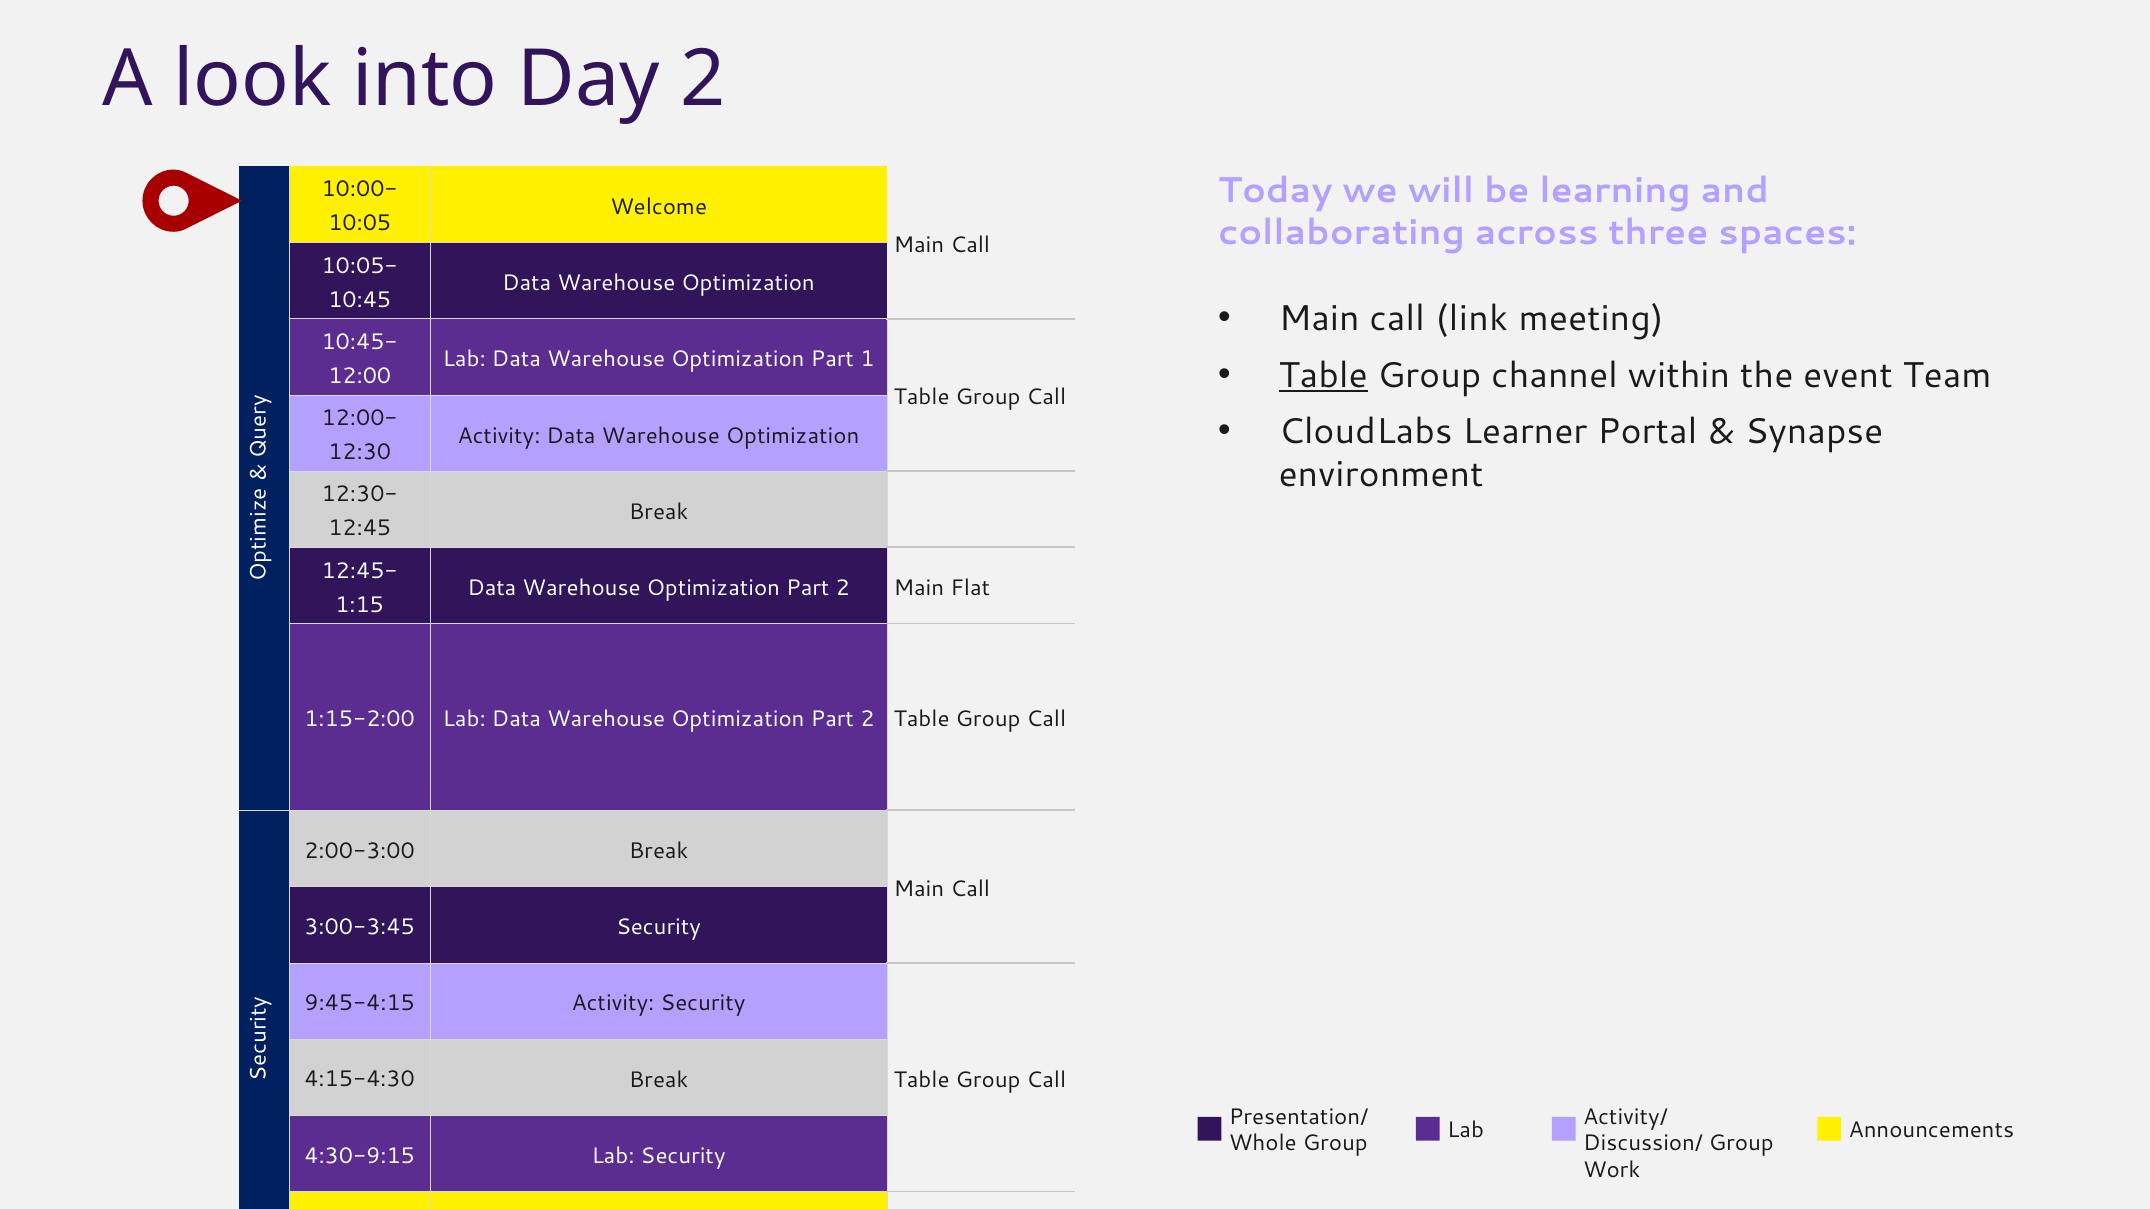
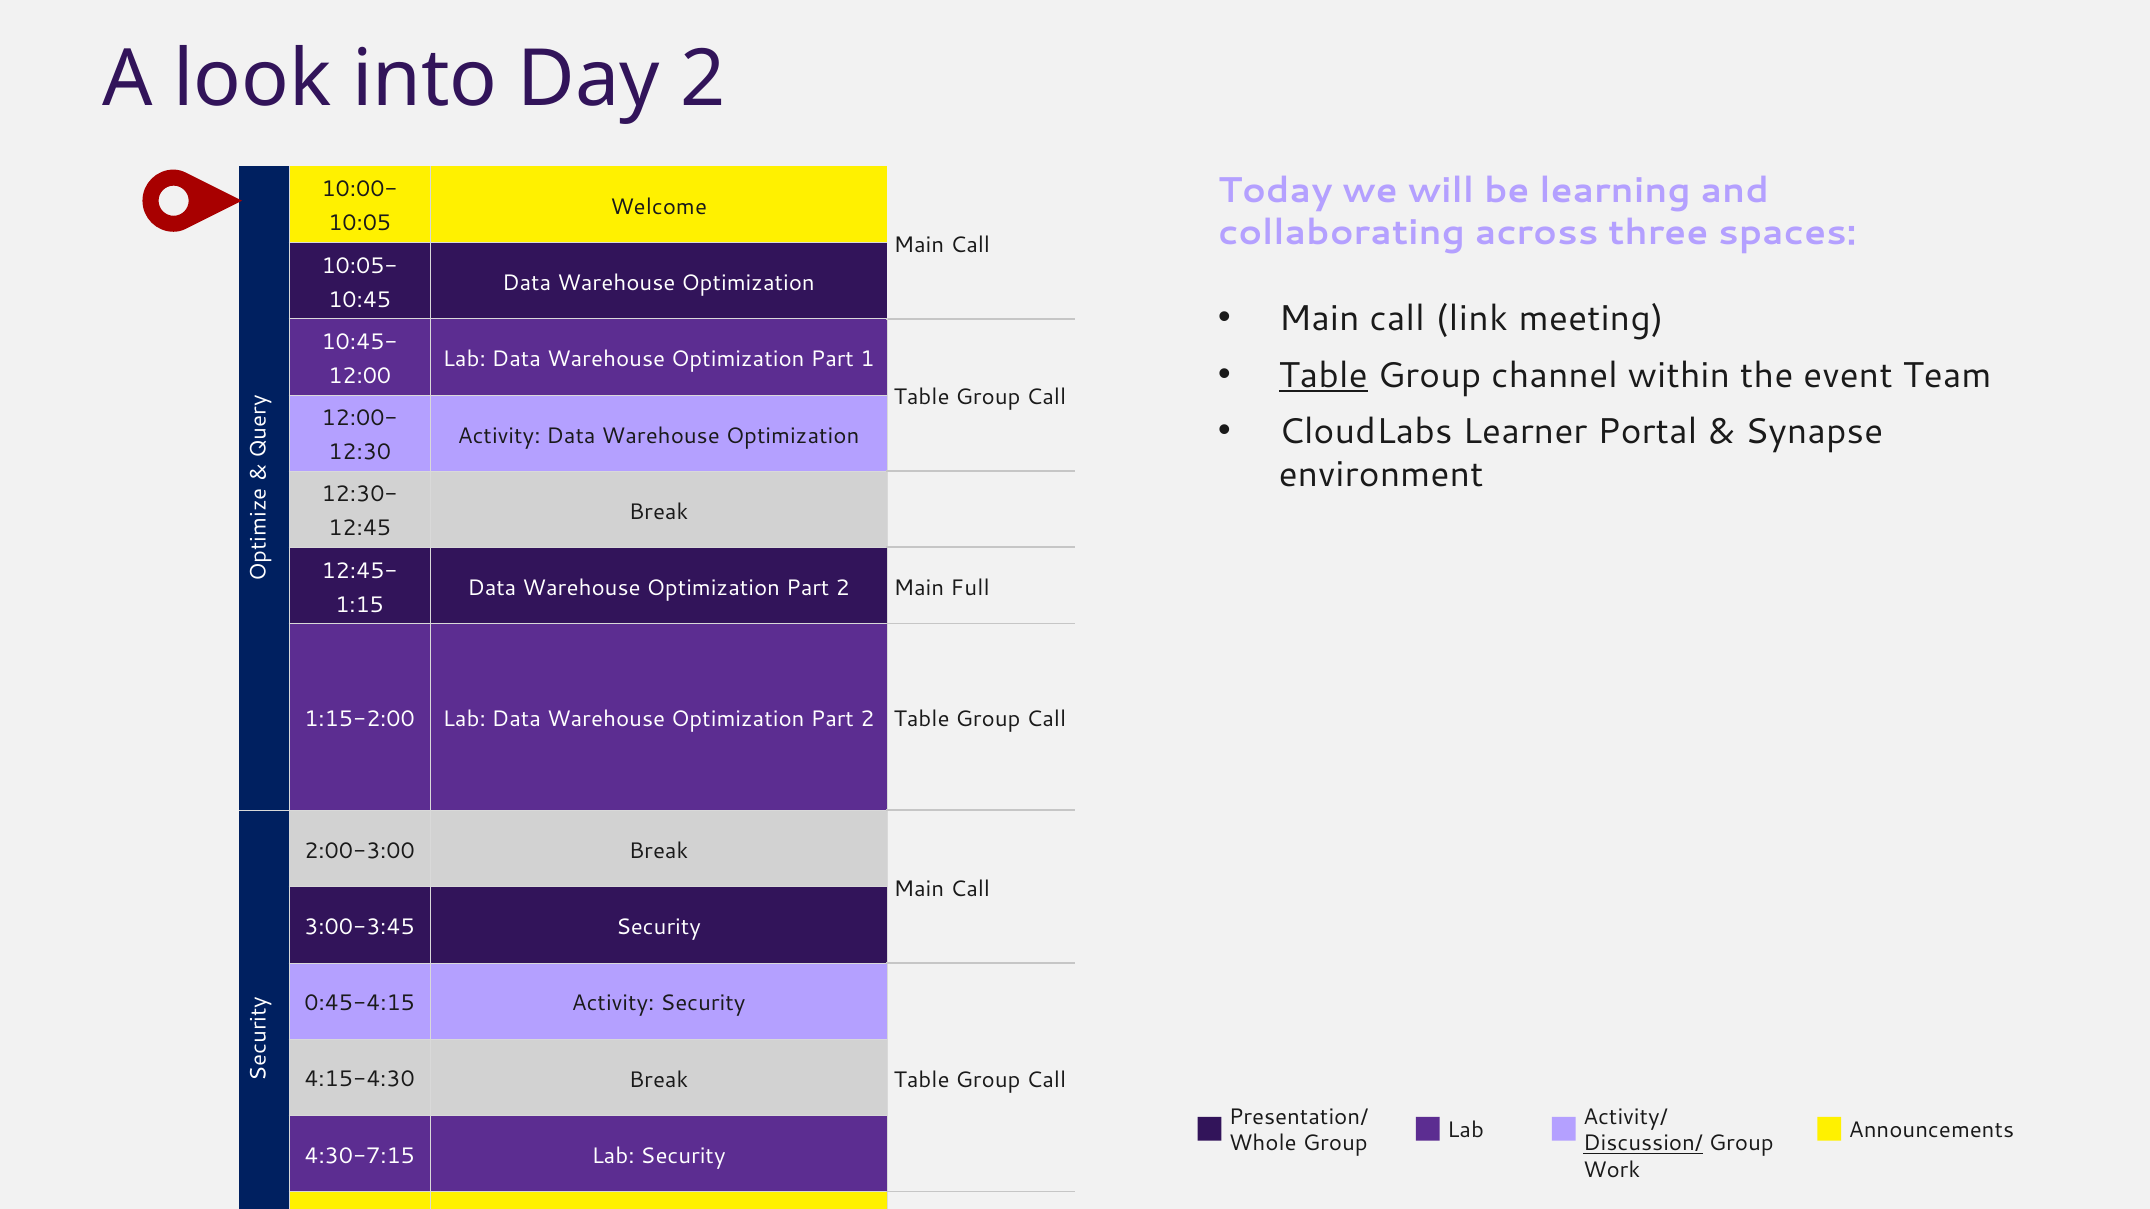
Flat: Flat -> Full (970, 588)
9:45-4:15: 9:45-4:15 -> 0:45-4:15 (360, 1004)
Discussion/ underline: none -> present (1643, 1144)
4:30-9:15: 4:30-9:15 -> 4:30-7:15 (360, 1156)
